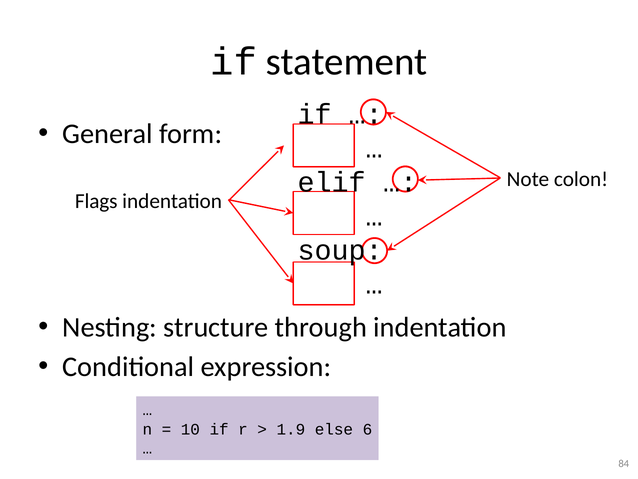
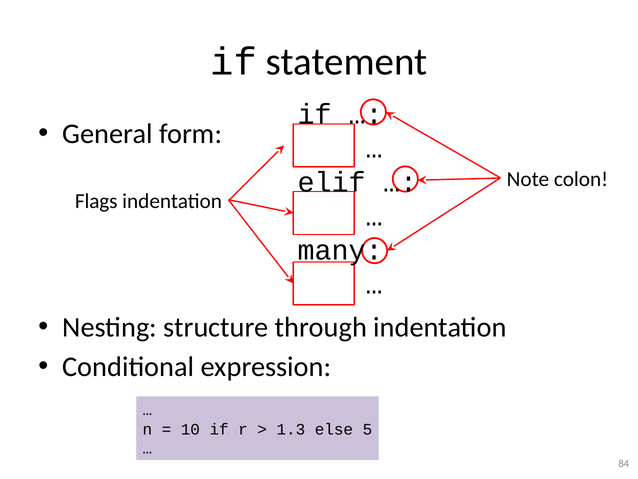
soup: soup -> many (340, 250)
1.9: 1.9 -> 1.3 (291, 429)
6: 6 -> 5 (367, 429)
